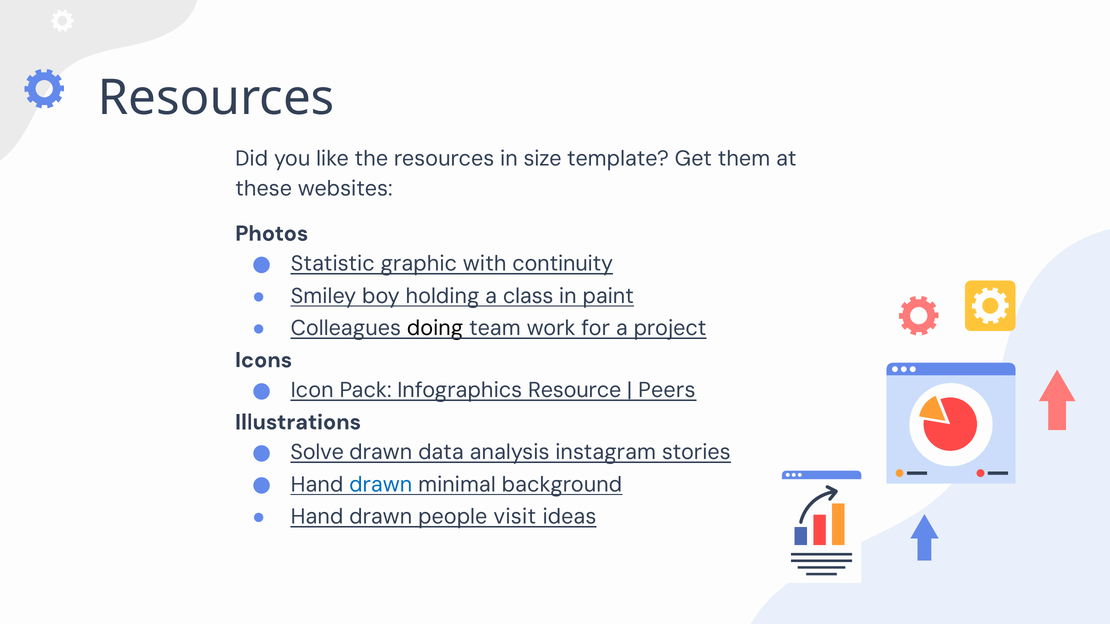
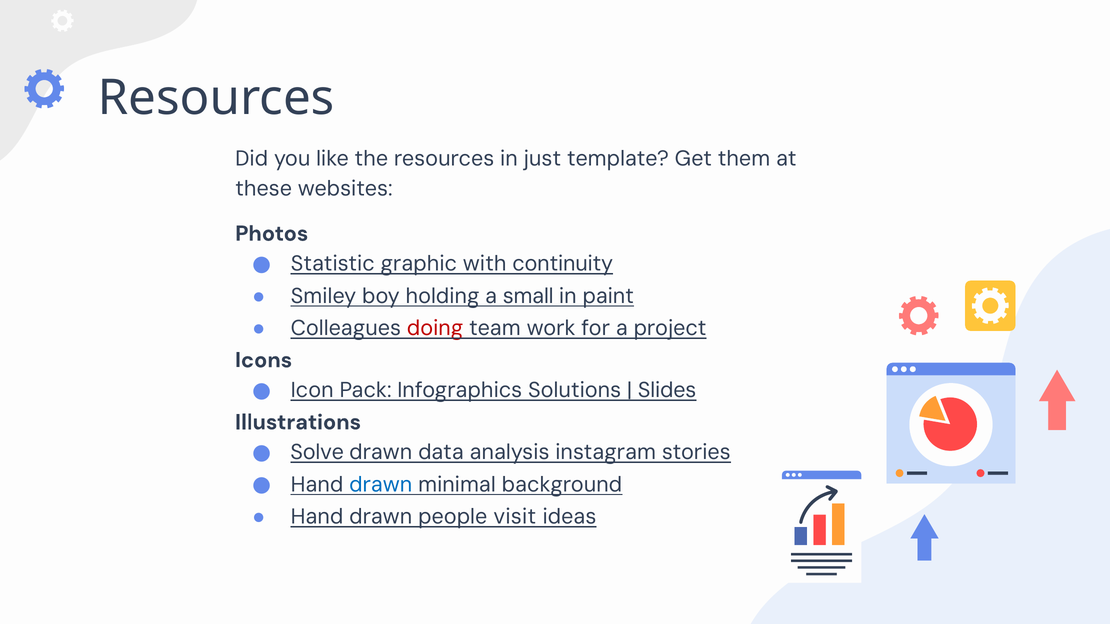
size: size -> just (542, 159)
class: class -> small (528, 296)
doing colour: black -> red (435, 328)
Resource: Resource -> Solutions (575, 390)
Peers: Peers -> Slides (667, 390)
